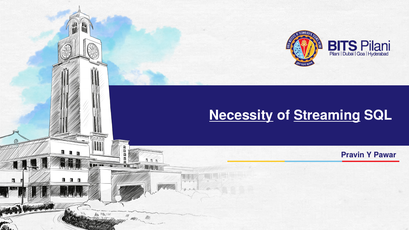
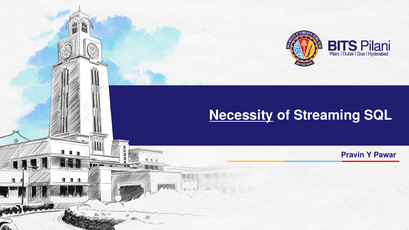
Streaming underline: present -> none (327, 116)
